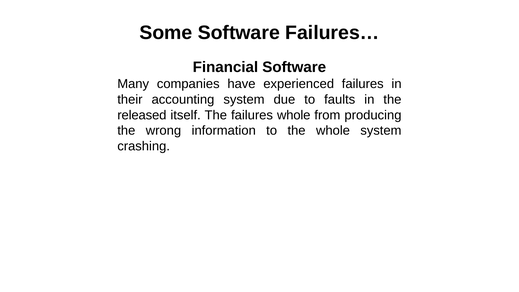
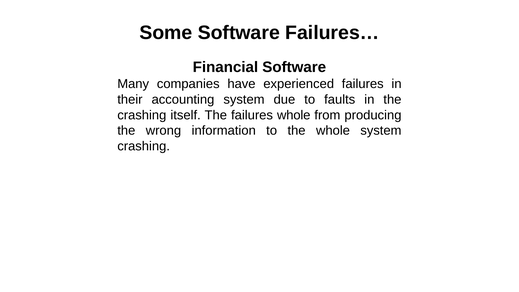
released: released -> crashing (142, 115)
